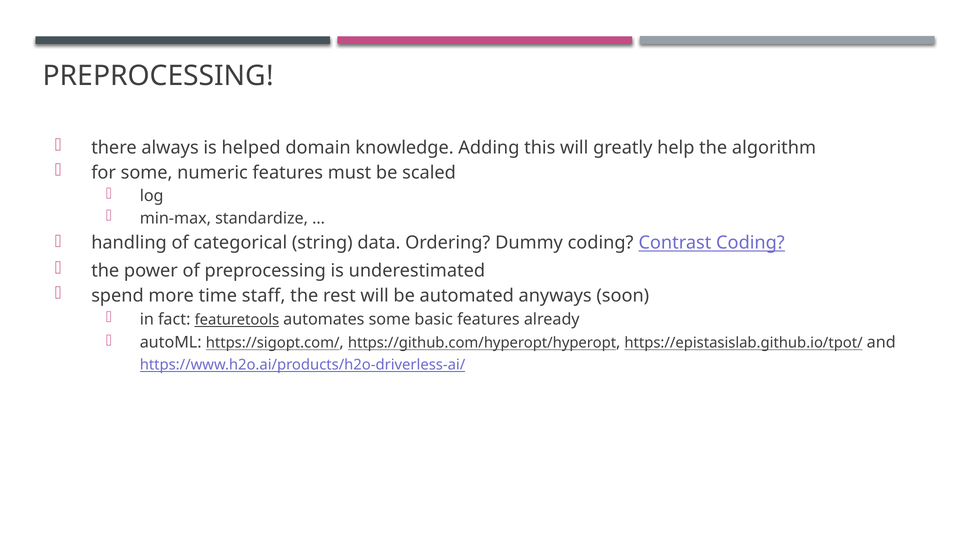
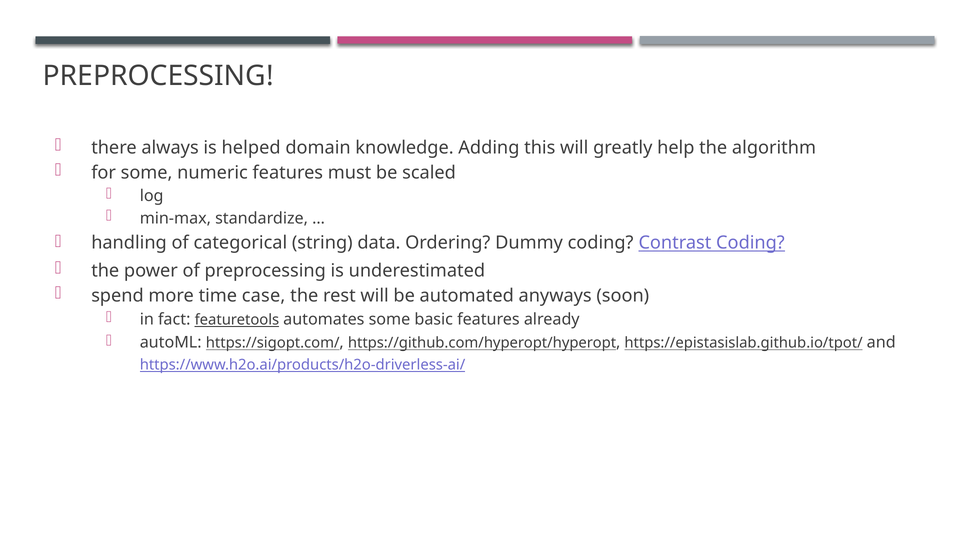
staff: staff -> case (264, 296)
